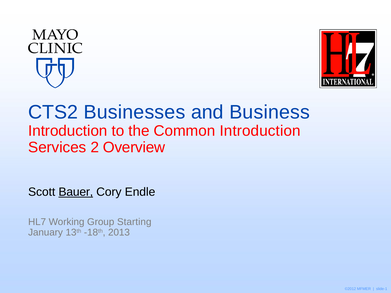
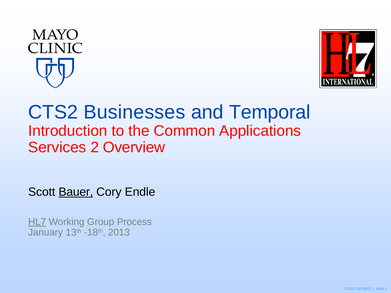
Business: Business -> Temporal (270, 112)
Common Introduction: Introduction -> Applications (260, 131)
HL7 underline: none -> present (37, 222)
Starting: Starting -> Process (134, 222)
